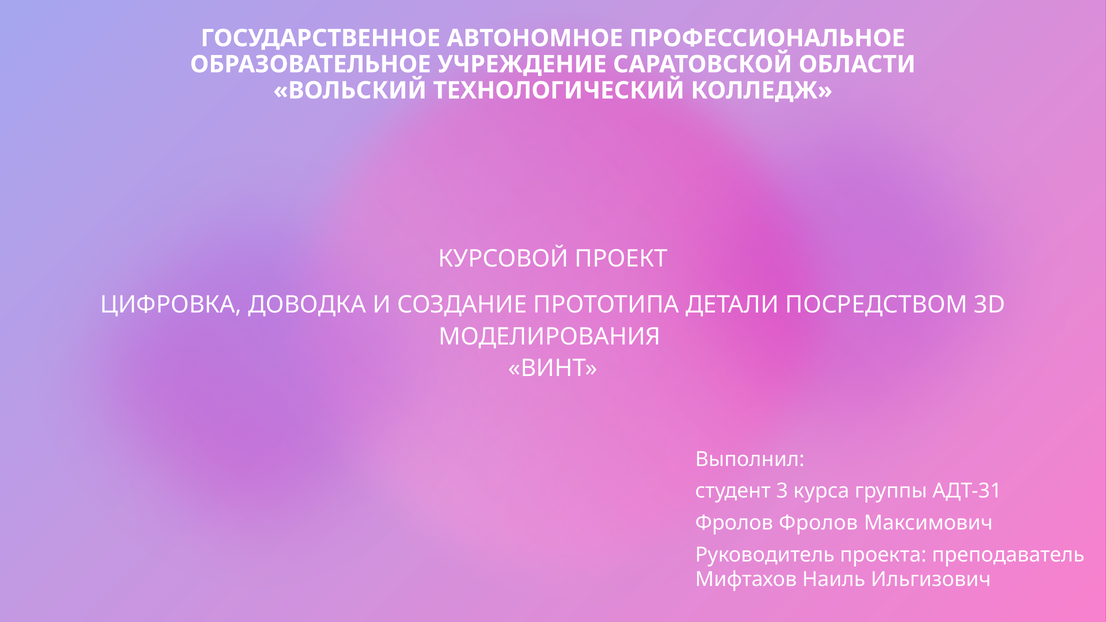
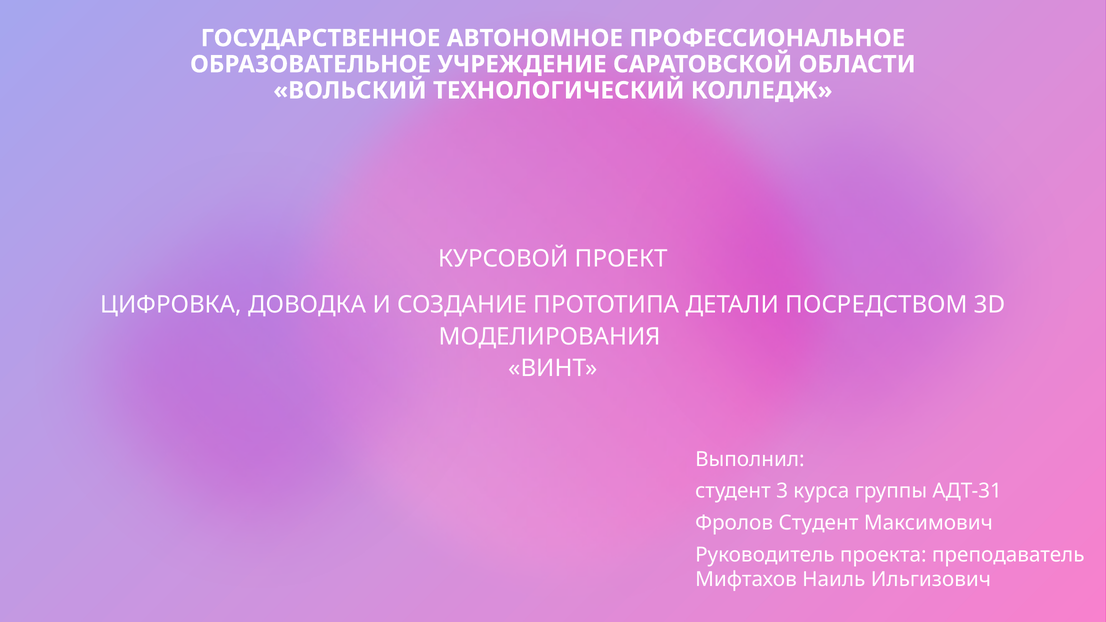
Фролов Фролов: Фролов -> Студент (818, 523)
